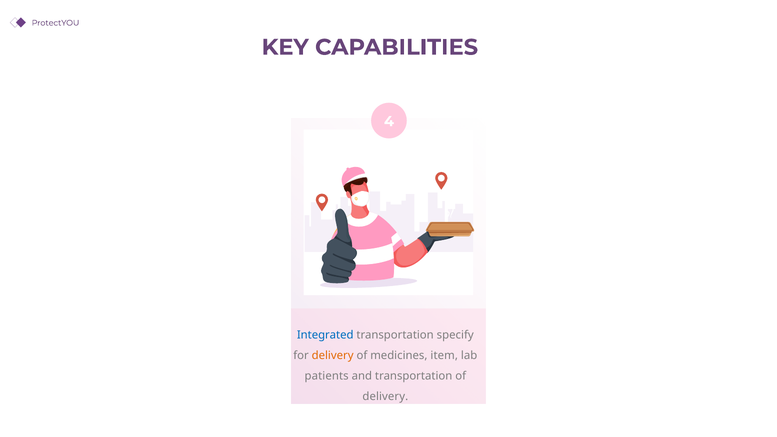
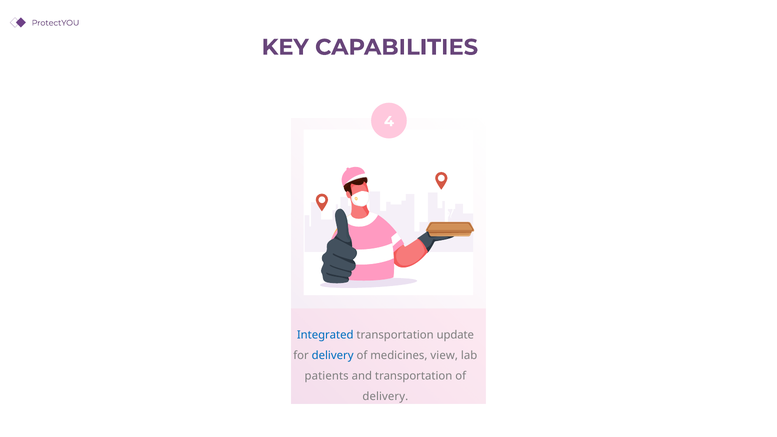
specify: specify -> update (455, 335)
delivery colour: orange -> blue (333, 356)
item: item -> view (444, 356)
